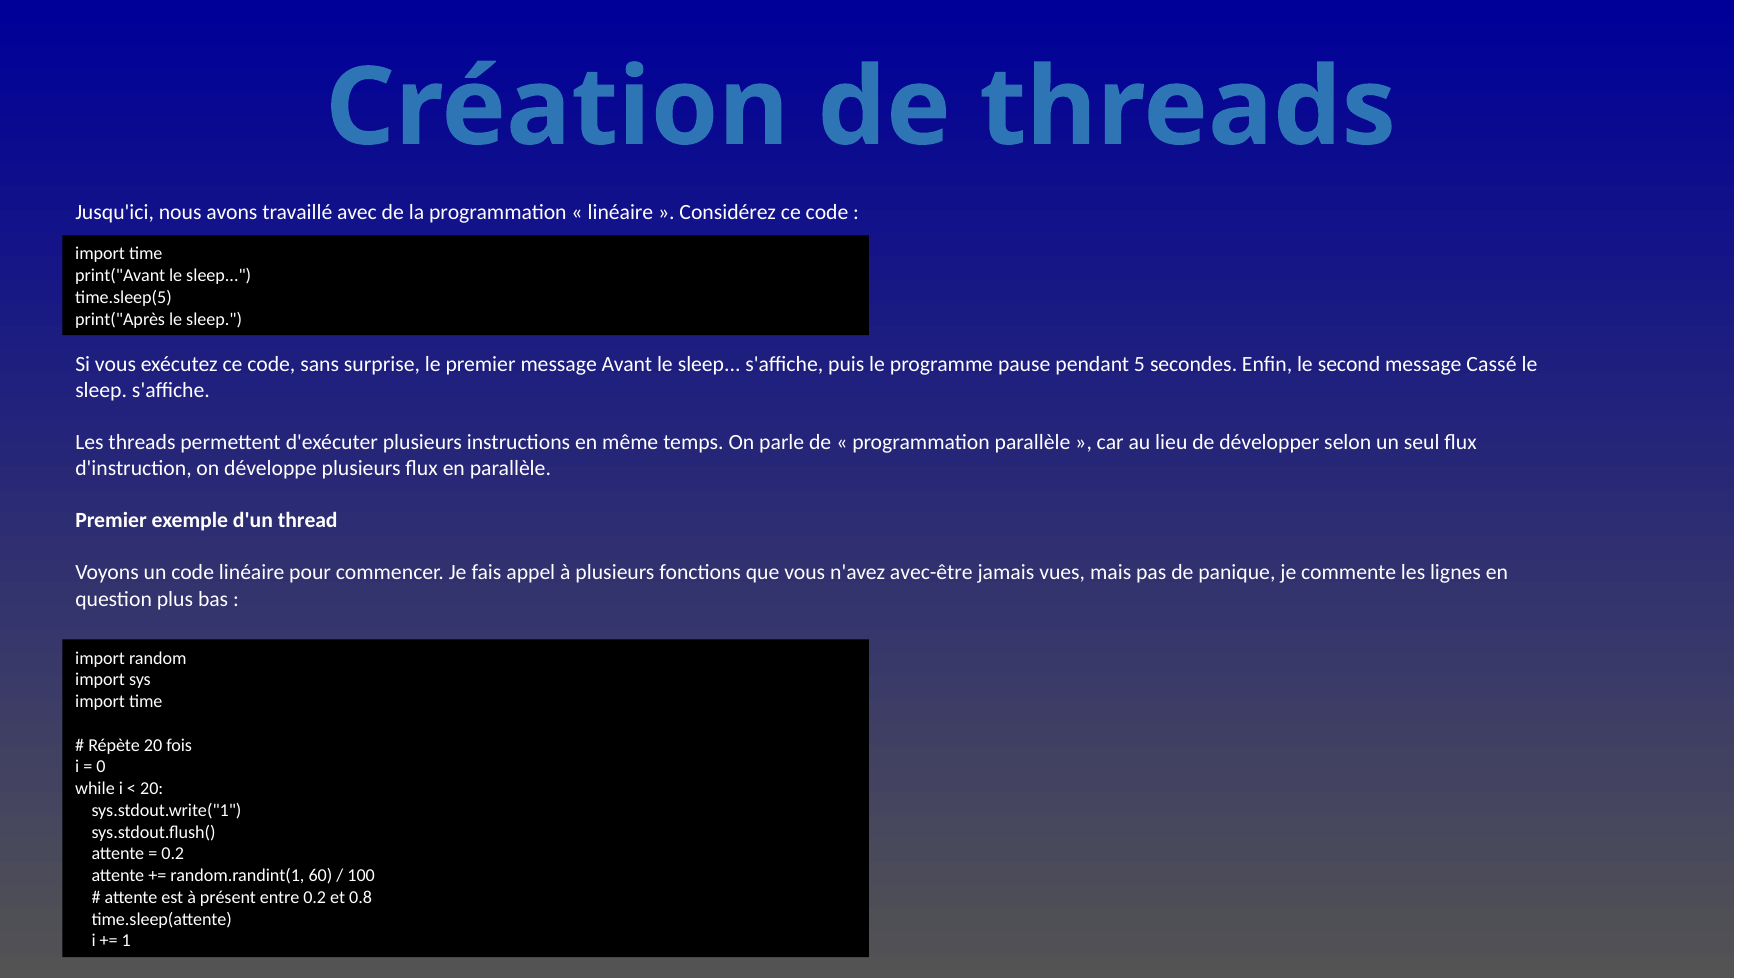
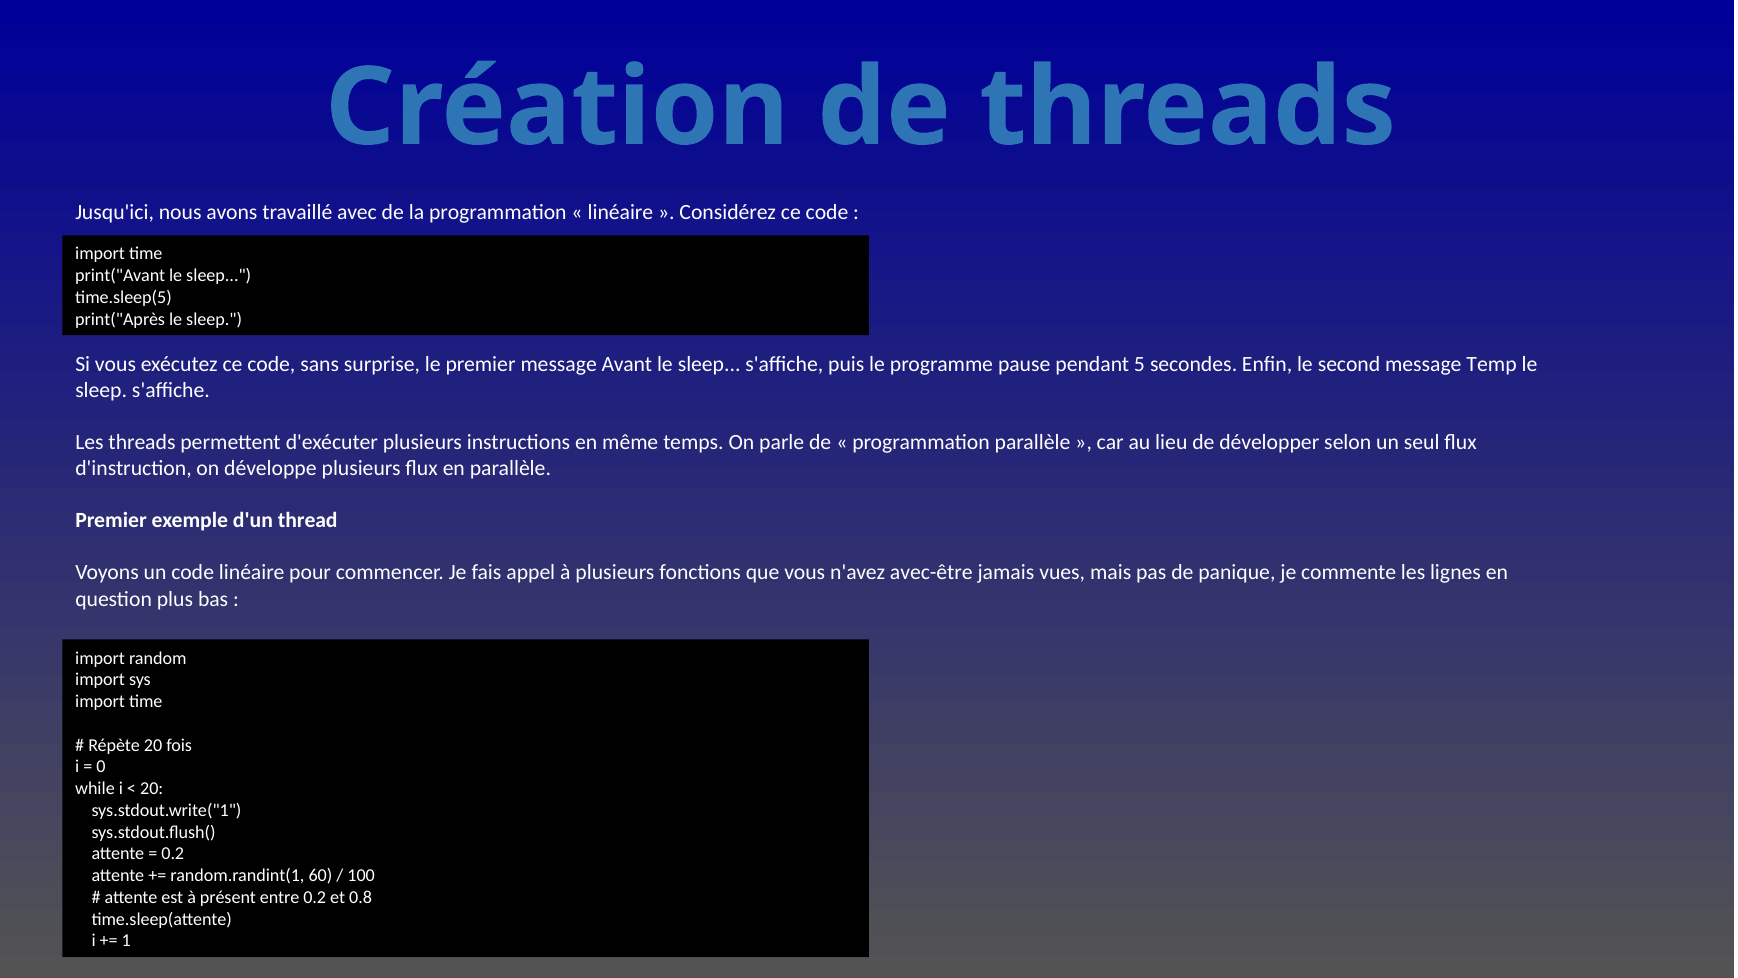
Cassé: Cassé -> Temp (1492, 364)
